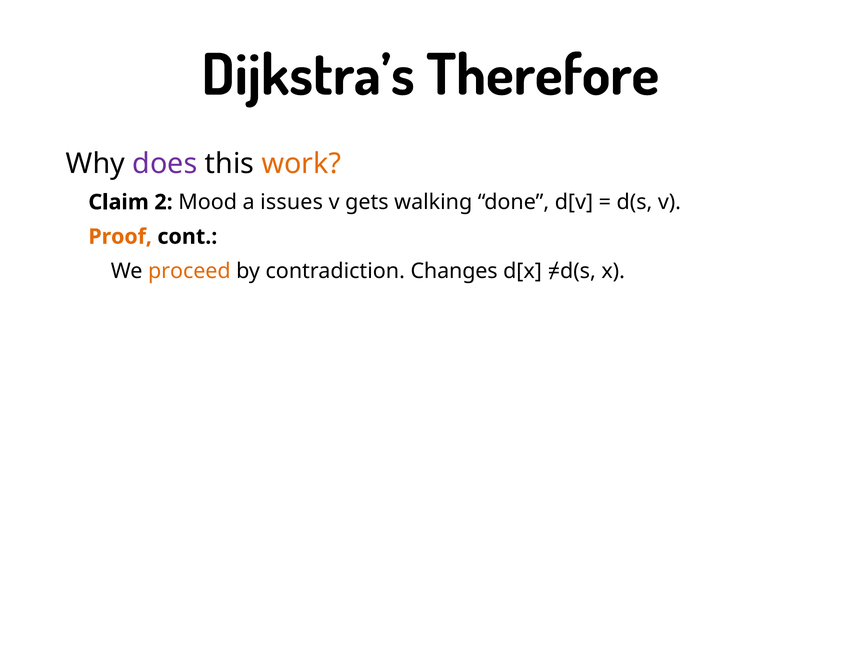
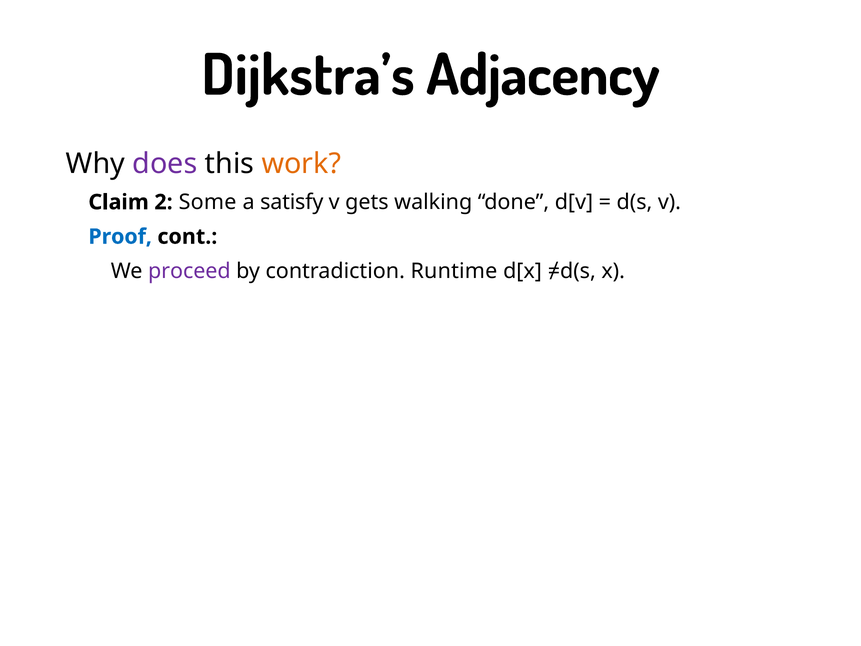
Therefore: Therefore -> Adjacency (543, 76)
Mood: Mood -> Some (208, 202)
issues: issues -> satisfy (292, 202)
Proof colour: orange -> blue (120, 237)
proceed colour: orange -> purple (189, 271)
Changes: Changes -> Runtime (454, 271)
